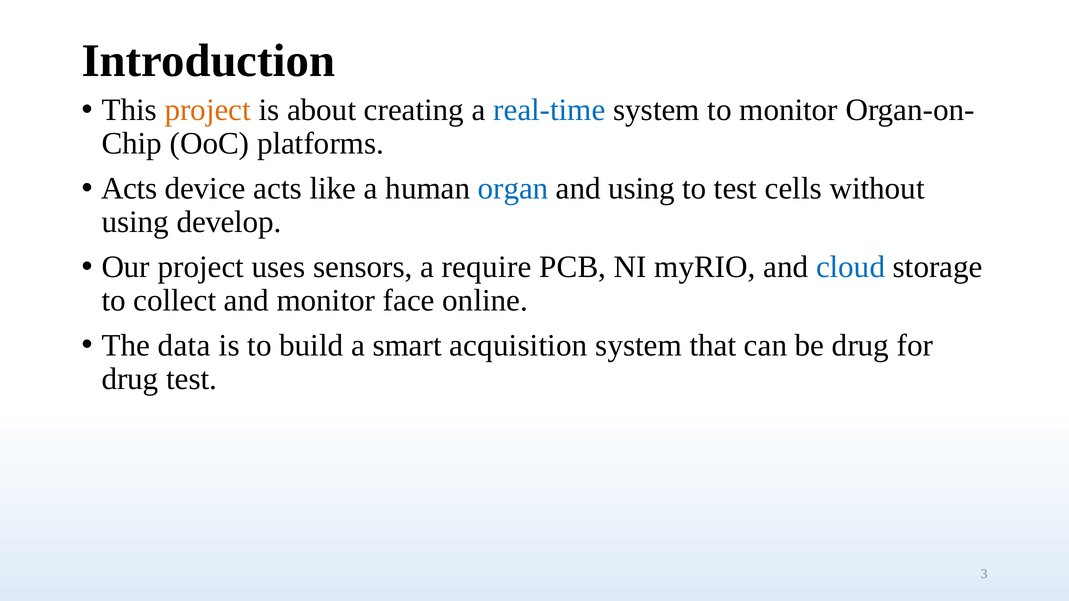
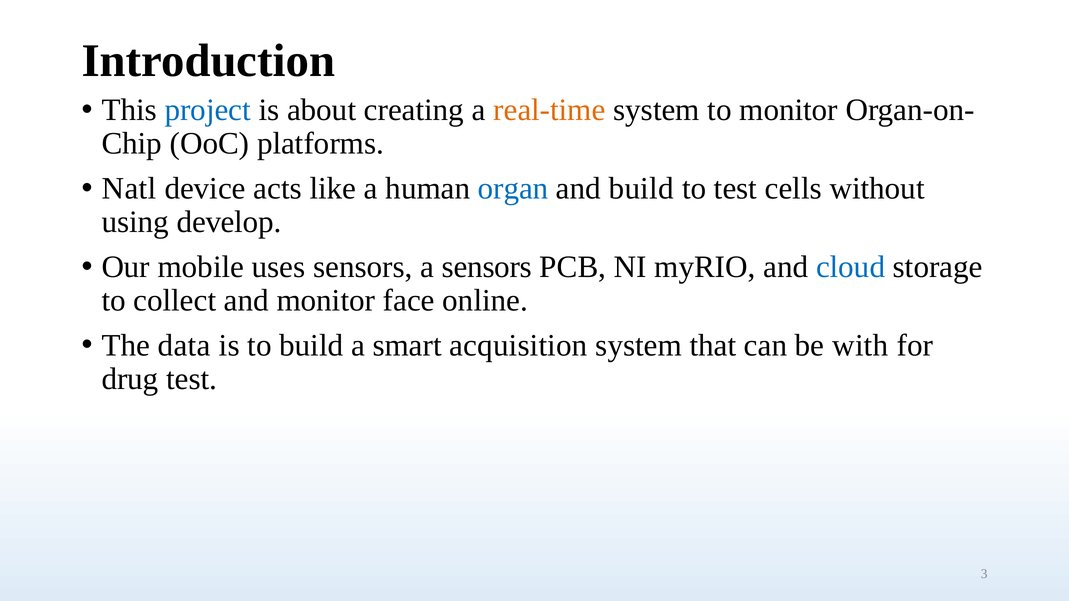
project colour: orange -> blue (208, 110)
real-time colour: blue -> orange (549, 110)
Acts: Acts -> Natl (129, 189)
and using: using -> build (641, 189)
Our project: project -> mobile (201, 267)
a require: require -> sensors (487, 267)
be drug: drug -> with (860, 346)
